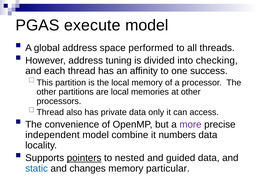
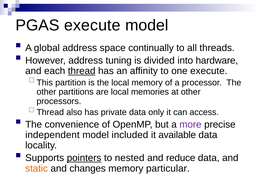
performed: performed -> continually (151, 48)
checking: checking -> hardware (217, 61)
thread underline: none -> present (82, 71)
one success: success -> execute (209, 71)
combine: combine -> included (130, 135)
numbers: numbers -> available (177, 135)
guided: guided -> reduce (181, 158)
static colour: blue -> orange (37, 169)
